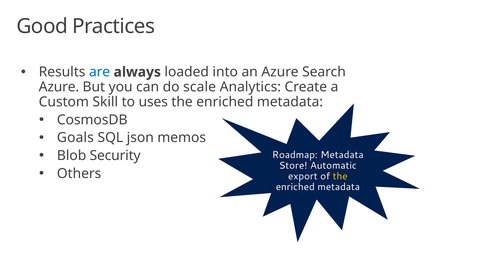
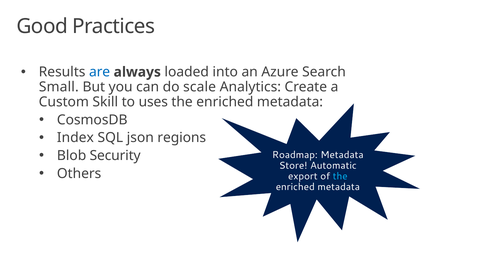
Azure: Azure -> Small (59, 87)
Goals: Goals -> Index (75, 138)
memos: memos -> regions (182, 138)
the colour: yellow -> light blue (340, 176)
